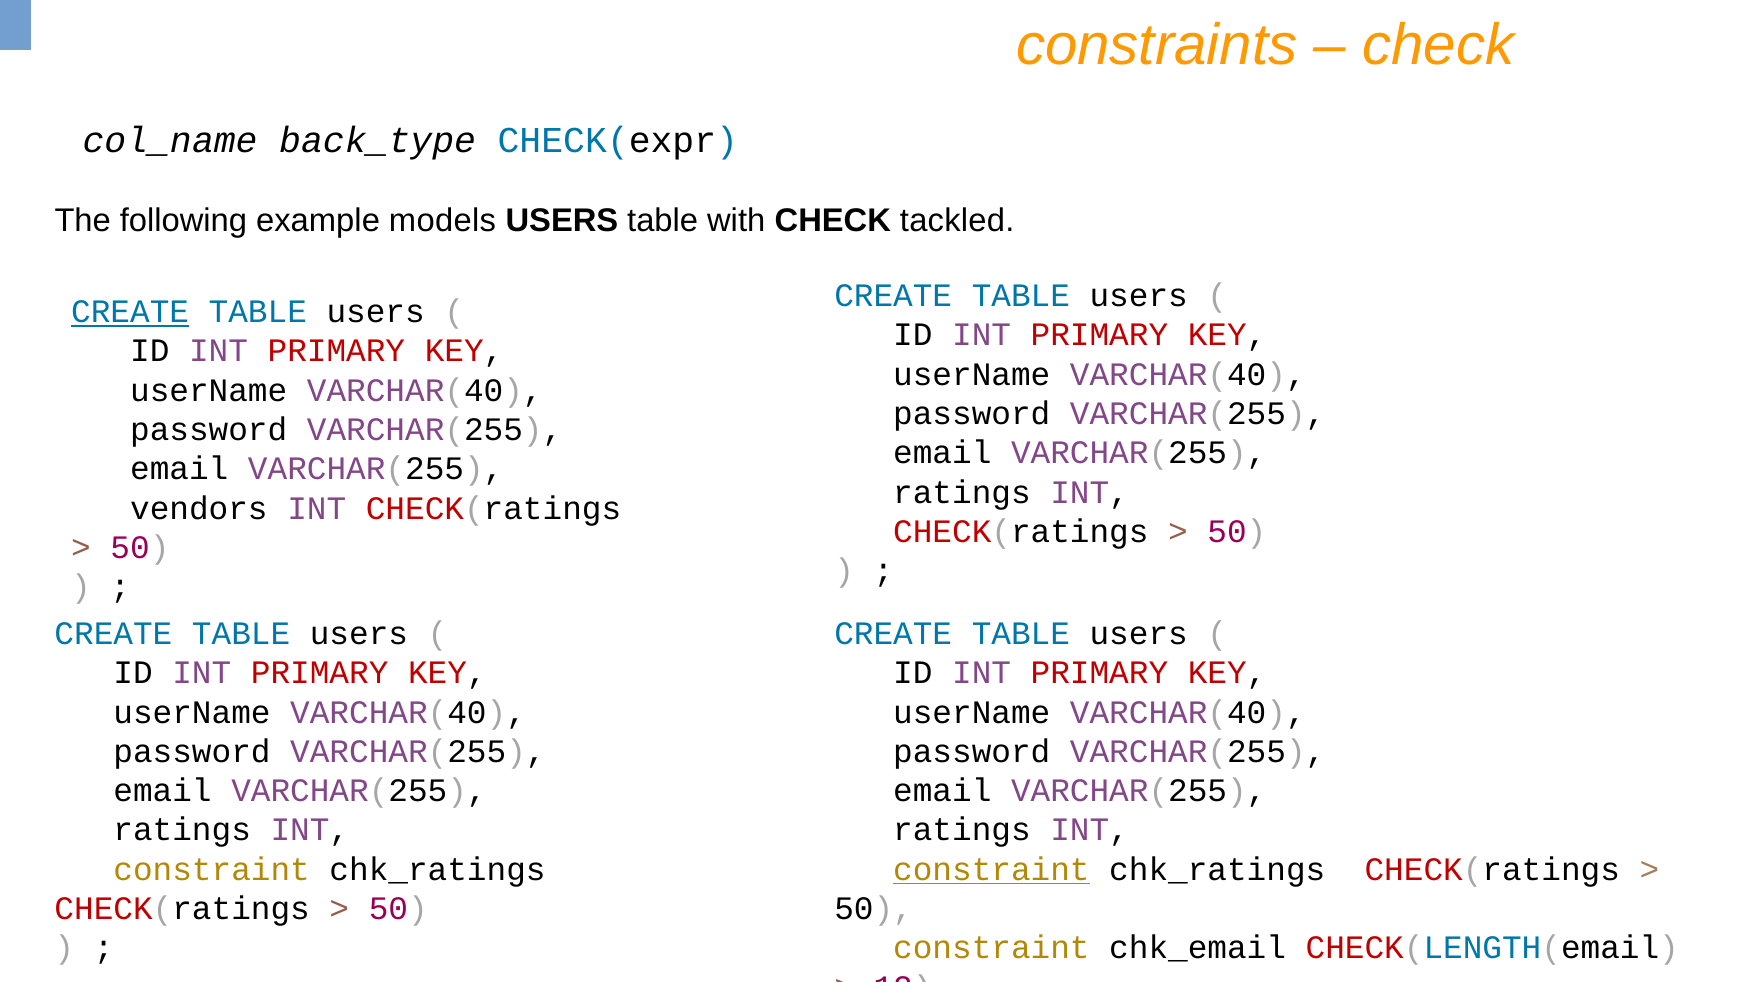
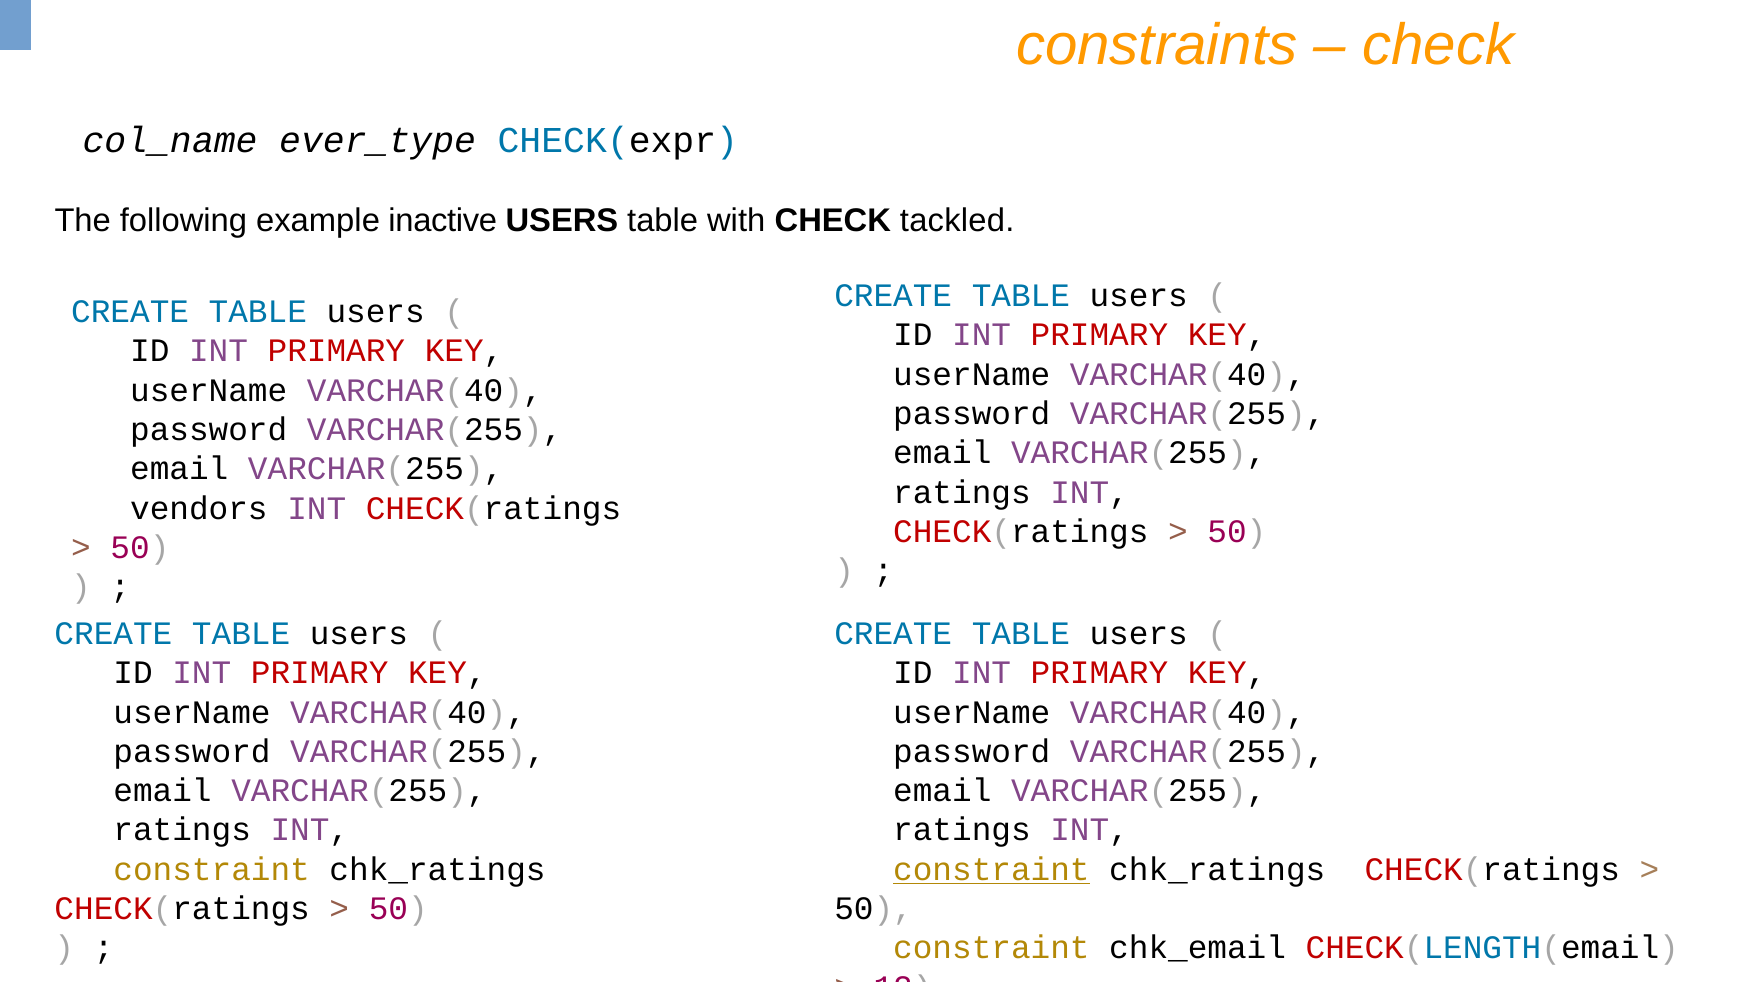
back_type: back_type -> ever_type (378, 140)
models: models -> inactive (443, 220)
CREATE underline: present -> none (130, 312)
